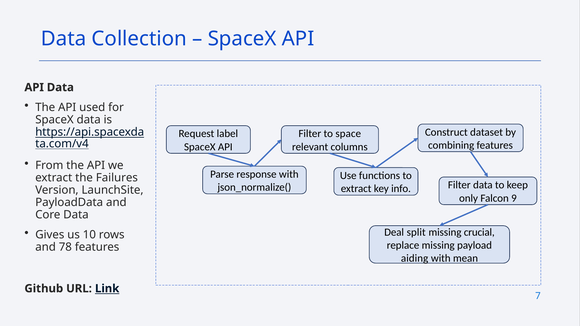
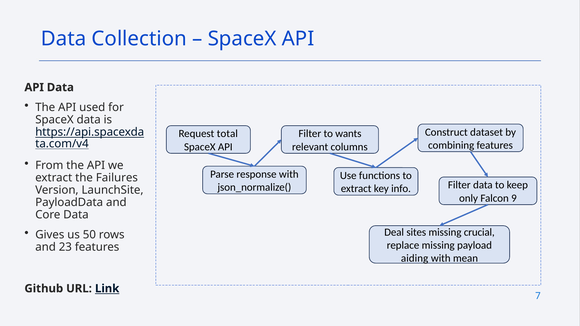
label: label -> total (227, 134)
space: space -> wants (348, 134)
10: 10 -> 50 (89, 235)
split: split -> sites (416, 232)
78: 78 -> 23 (65, 247)
